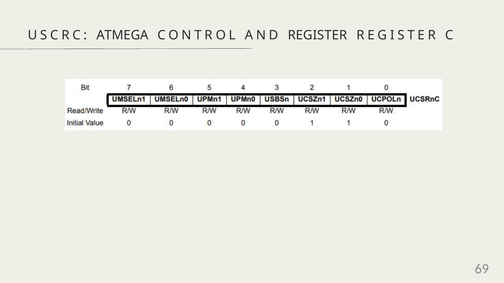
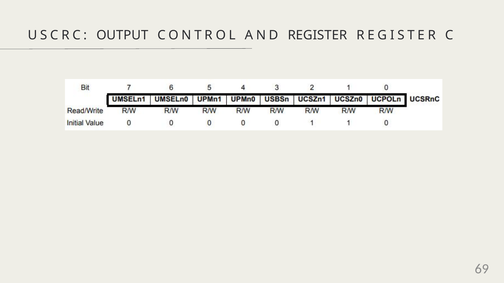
ATMEGA: ATMEGA -> OUTPUT (122, 35)
